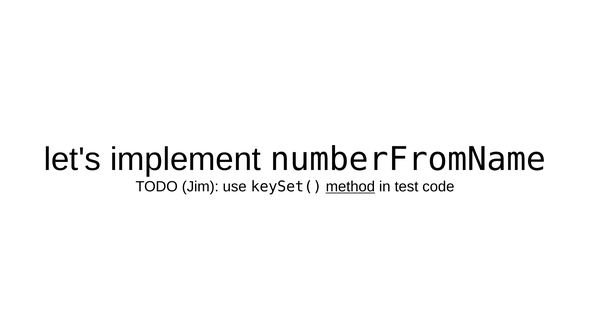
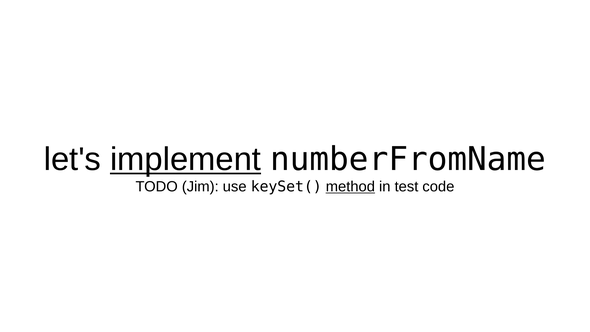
implement underline: none -> present (186, 159)
